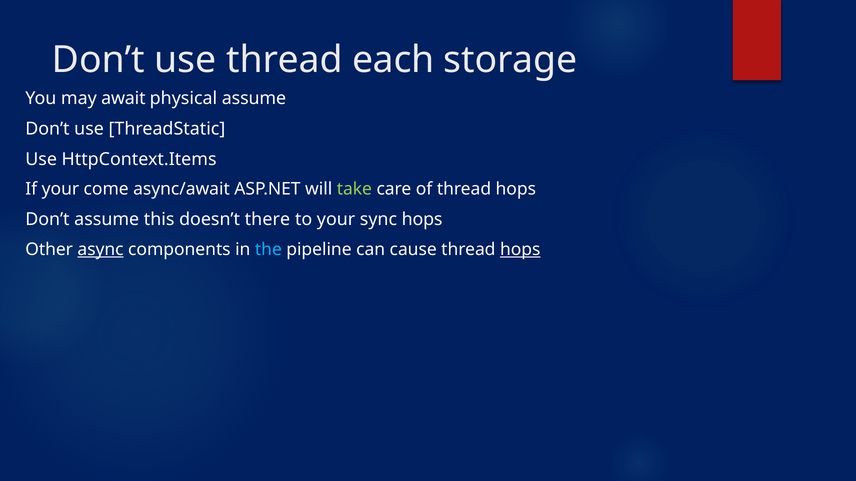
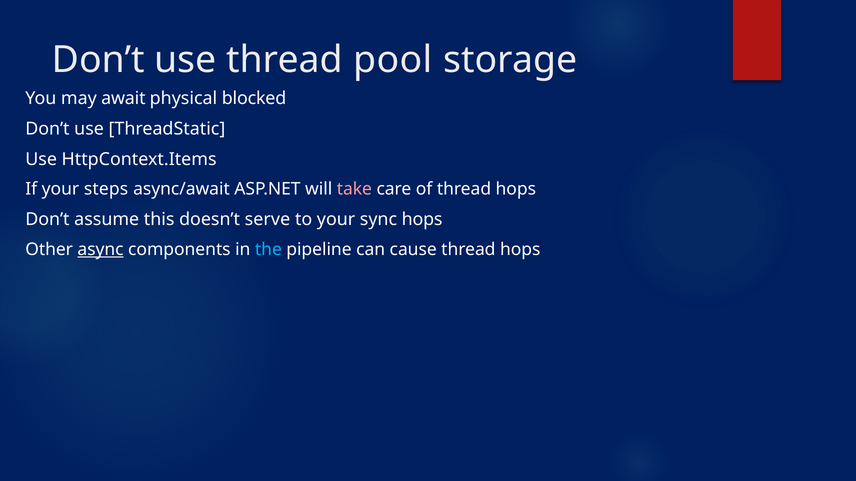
each: each -> pool (393, 60)
physical assume: assume -> blocked (254, 99)
come: come -> steps (106, 189)
take colour: light green -> pink (354, 189)
there: there -> serve (267, 220)
hops underline: present -> none (520, 250)
